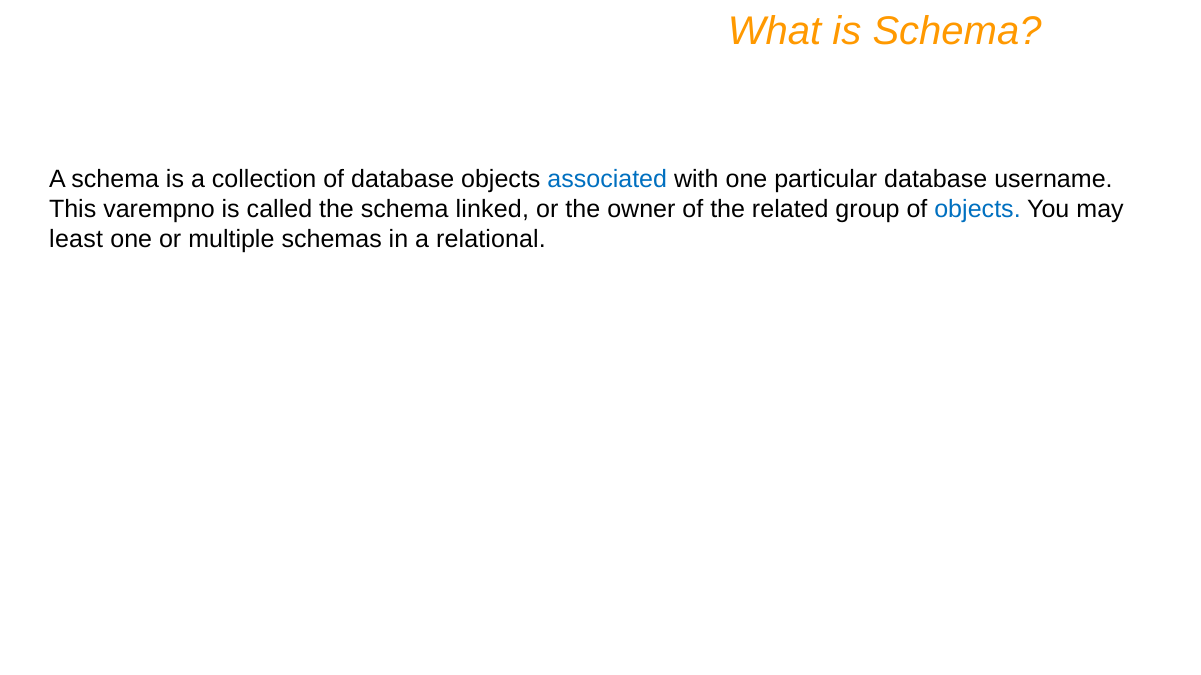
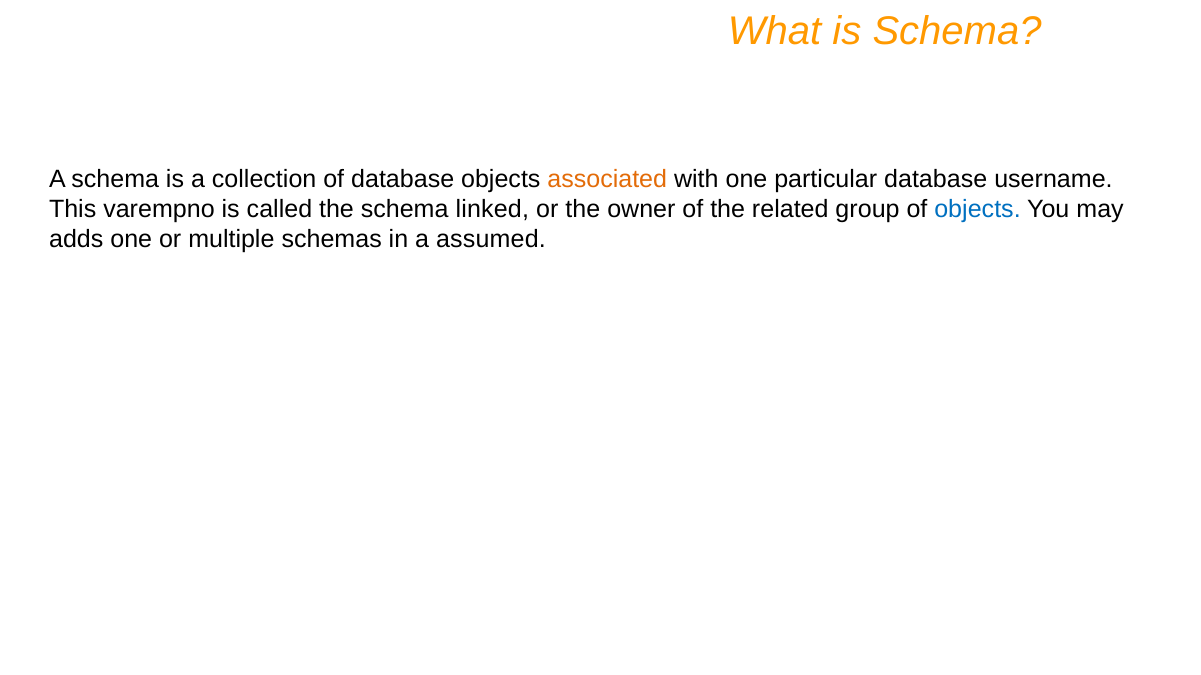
associated colour: blue -> orange (607, 180)
least: least -> adds (76, 240)
relational: relational -> assumed (491, 240)
